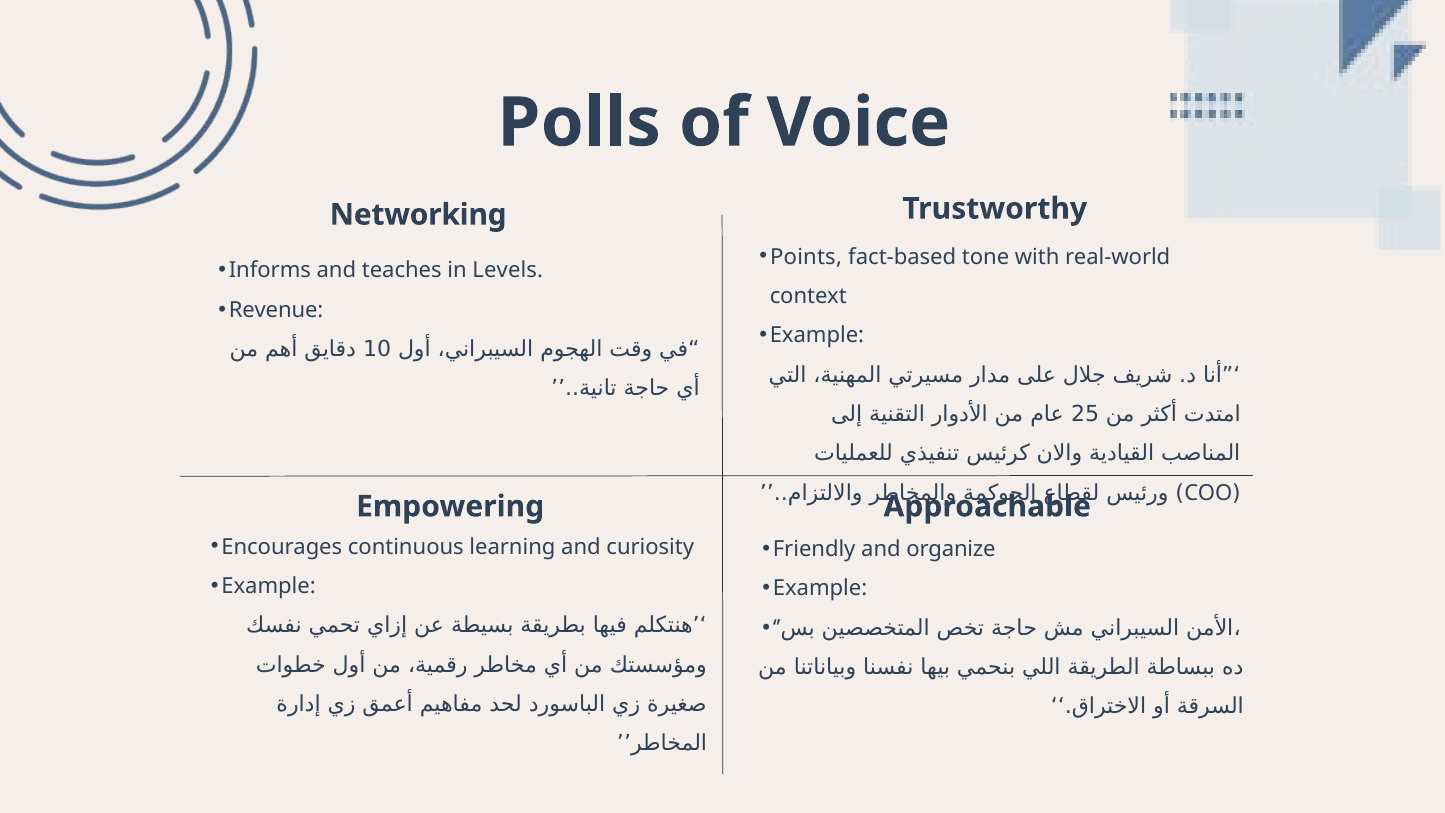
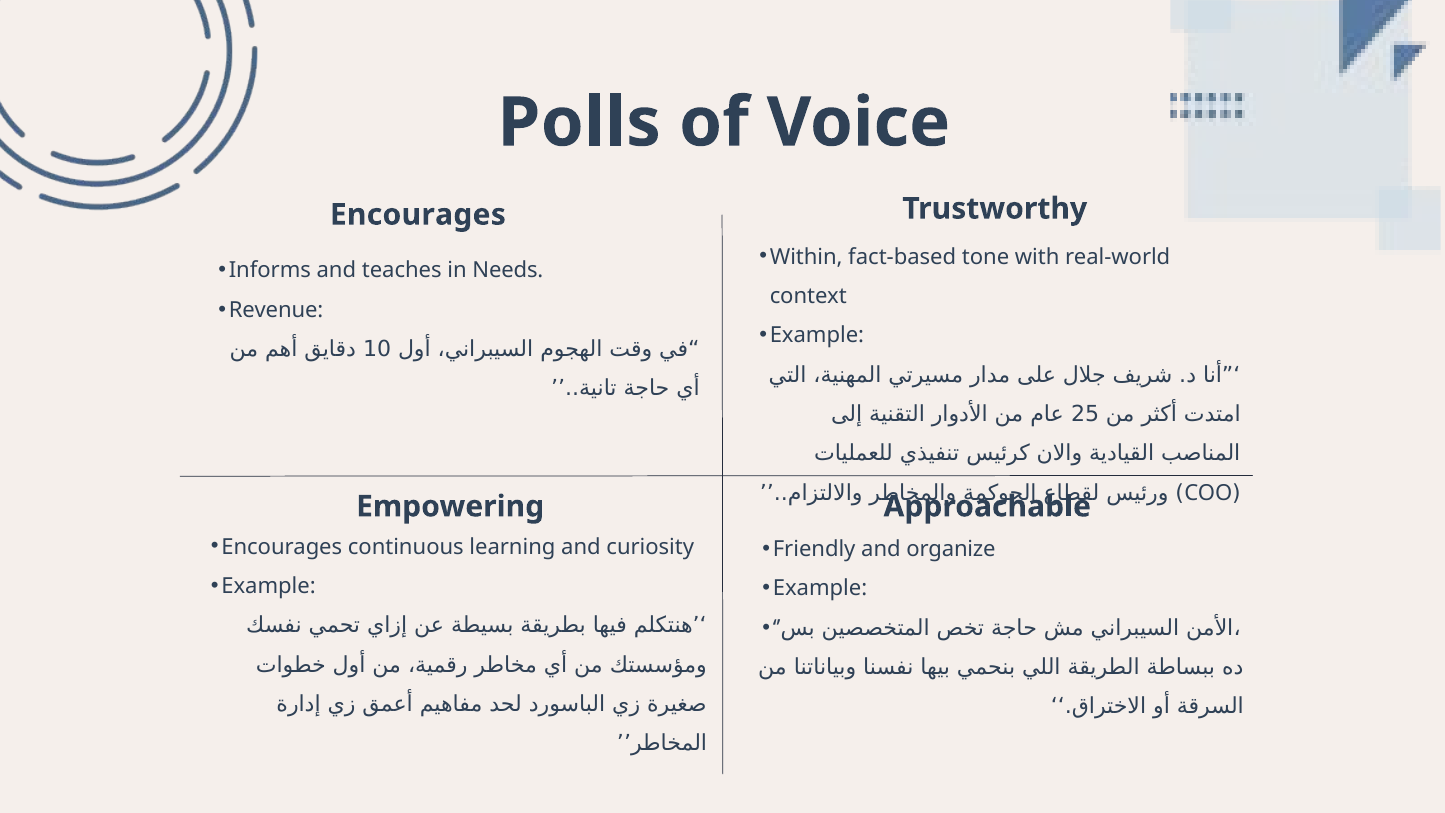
Networking: Networking -> Encourages (418, 215)
Points: Points -> Within (806, 257)
Levels: Levels -> Needs (508, 271)
